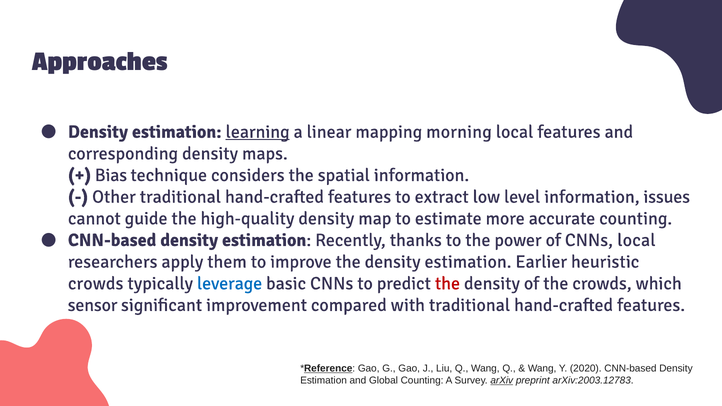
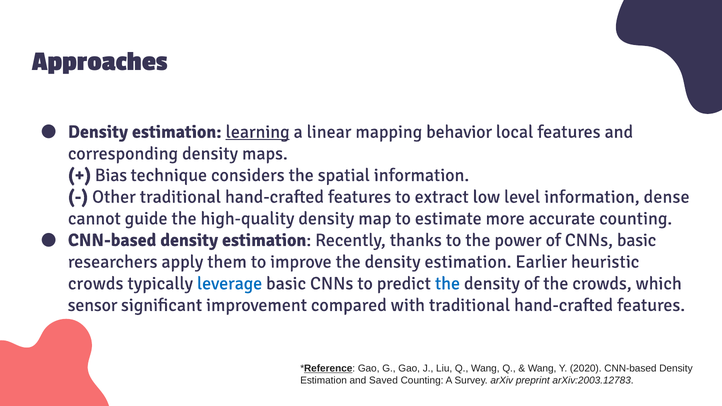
morning: morning -> behavior (459, 132)
issues: issues -> dense (667, 197)
CNNs local: local -> basic (637, 240)
the colour: red -> blue (447, 283)
Global: Global -> Saved (383, 381)
arXiv underline: present -> none (502, 381)
